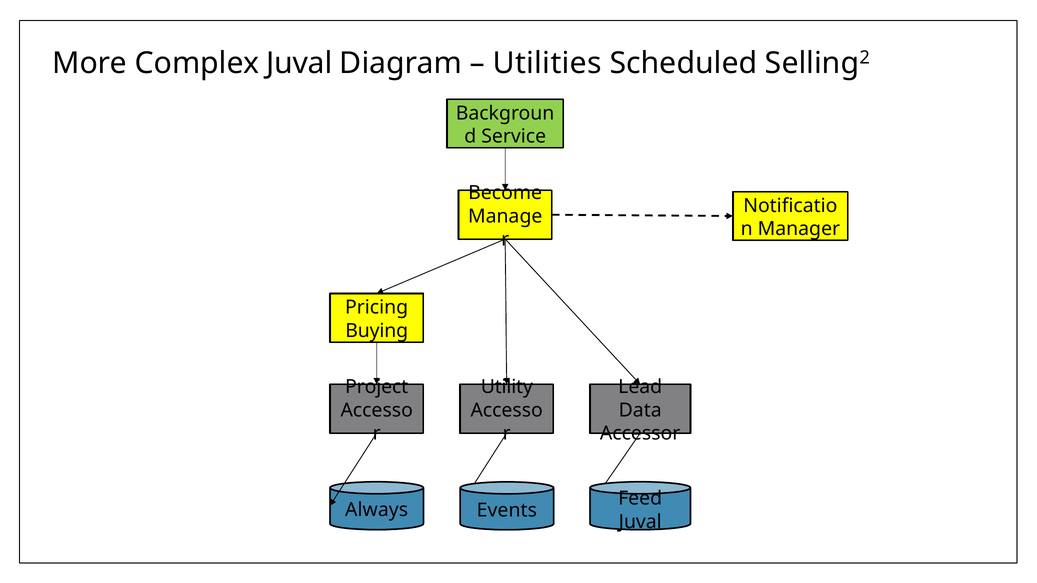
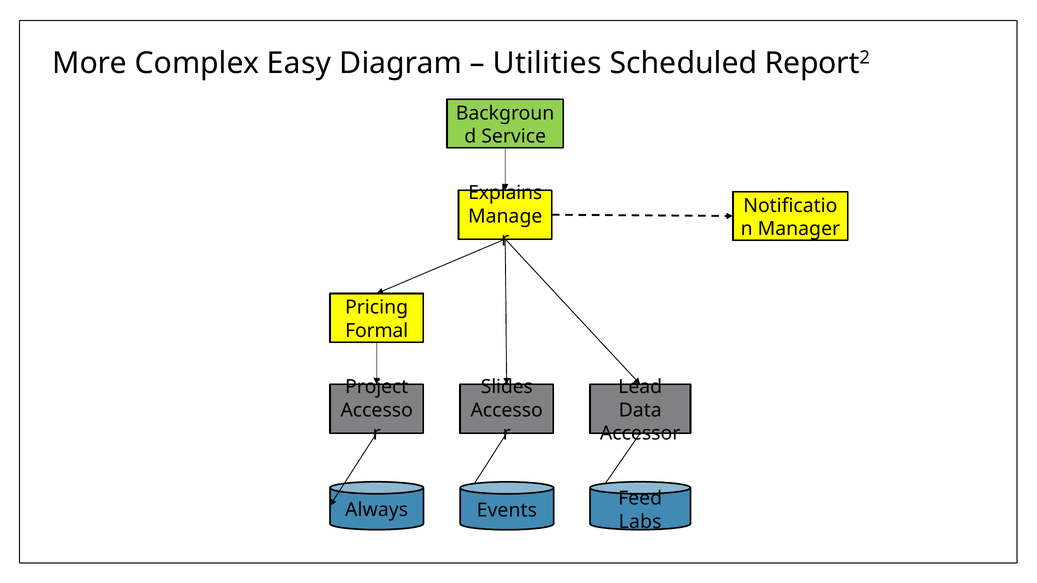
Complex Juval: Juval -> Easy (299, 63)
Selling: Selling -> Report (812, 63)
Become: Become -> Explains (505, 193)
Buying: Buying -> Formal (377, 331)
Utility: Utility -> Slides (507, 387)
Juval: Juval -> Labs (640, 522)
